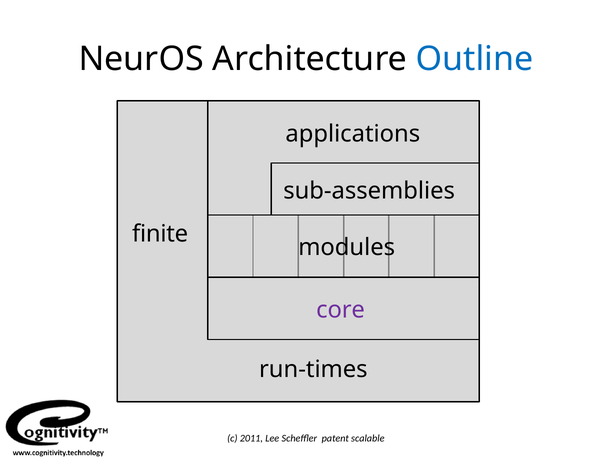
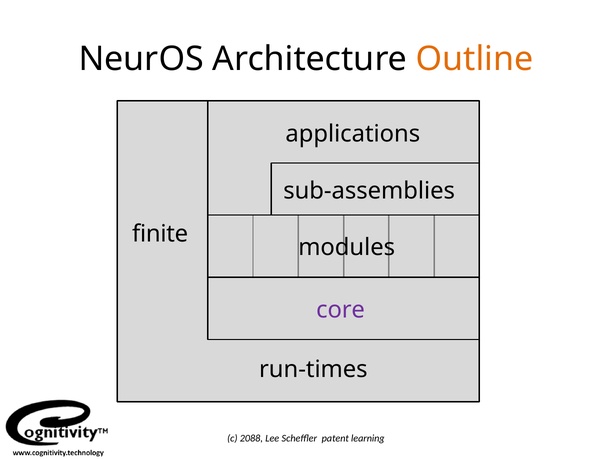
Outline colour: blue -> orange (475, 59)
2011: 2011 -> 2088 (251, 438)
scalable: scalable -> learning (368, 438)
